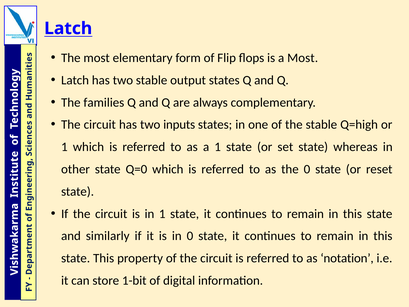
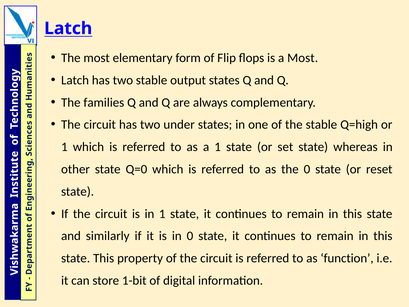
inputs: inputs -> under (179, 125)
notation: notation -> function (347, 258)
